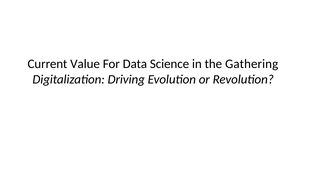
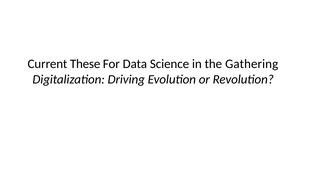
Value: Value -> These (85, 64)
